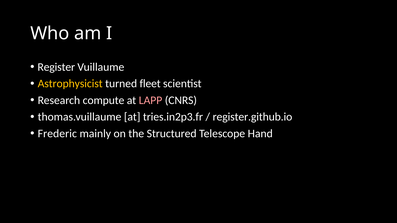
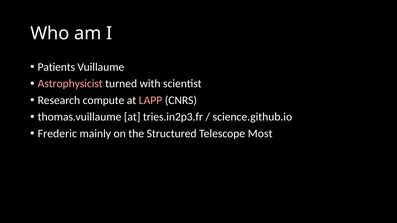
Register: Register -> Patients (56, 67)
Astrophysicist colour: yellow -> pink (70, 84)
fleet: fleet -> with (150, 84)
register.github.io: register.github.io -> science.github.io (252, 117)
Hand: Hand -> Most (260, 134)
